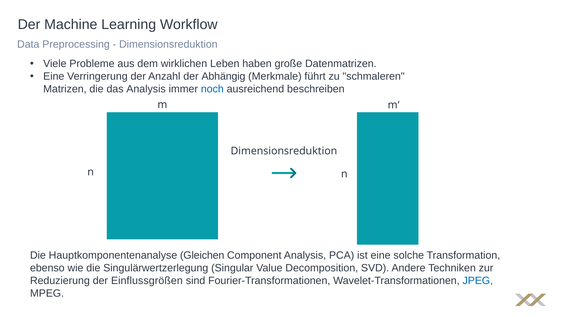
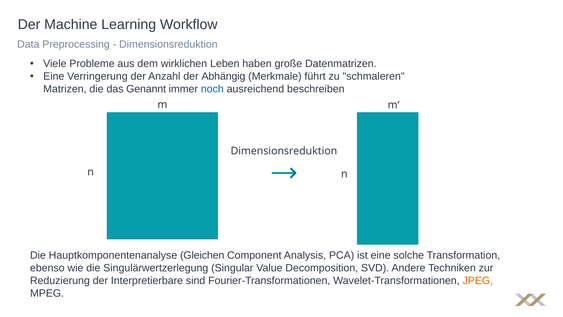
das Analysis: Analysis -> Genannt (146, 89)
Einflussgrößen: Einflussgrößen -> Interpretierbare (147, 280)
JPEG colour: blue -> orange (478, 280)
